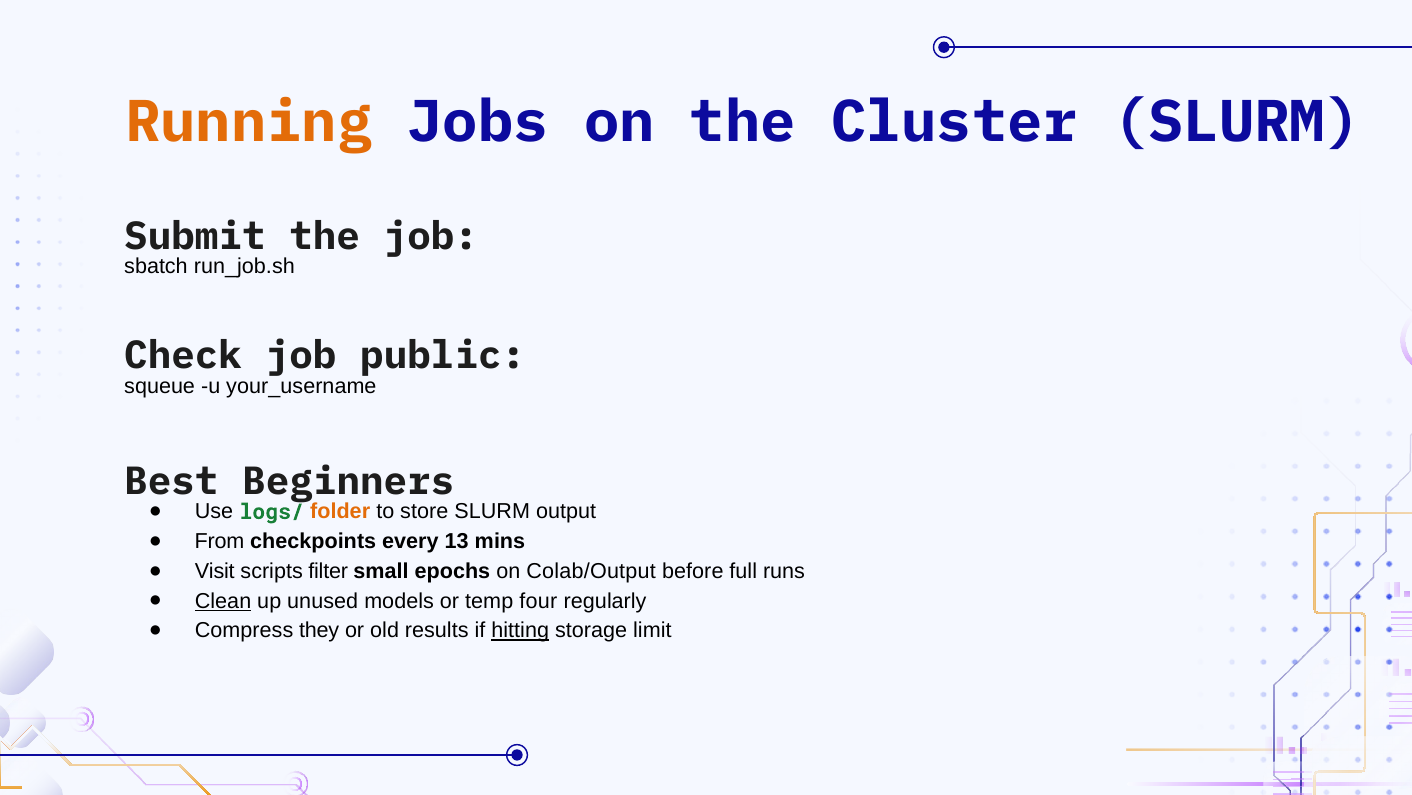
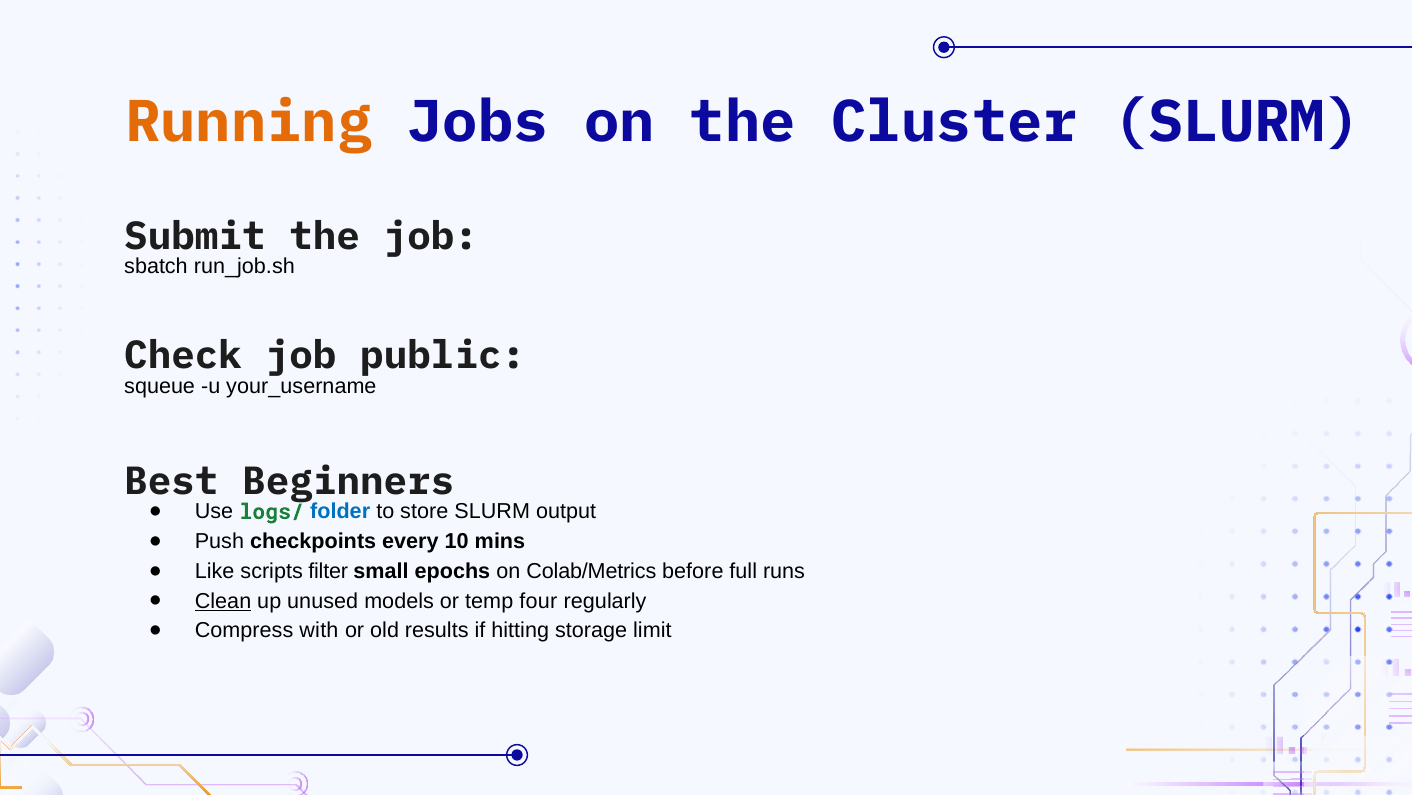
folder colour: orange -> blue (340, 511)
From: From -> Push (219, 541)
13: 13 -> 10 (457, 541)
Visit: Visit -> Like (215, 571)
Colab/Output: Colab/Output -> Colab/Metrics (591, 571)
they: they -> with (319, 630)
hitting underline: present -> none (520, 630)
